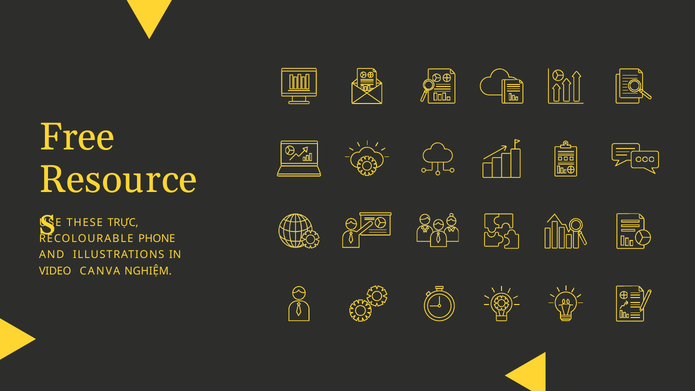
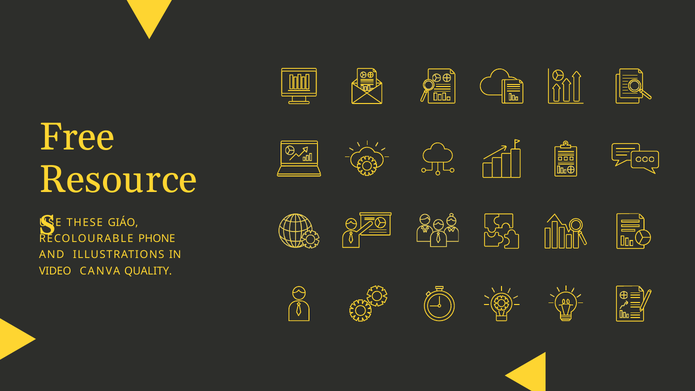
TRỰC: TRỰC -> GIÁO (123, 223)
NGHIỆM: NGHIỆM -> QUALITY (148, 271)
